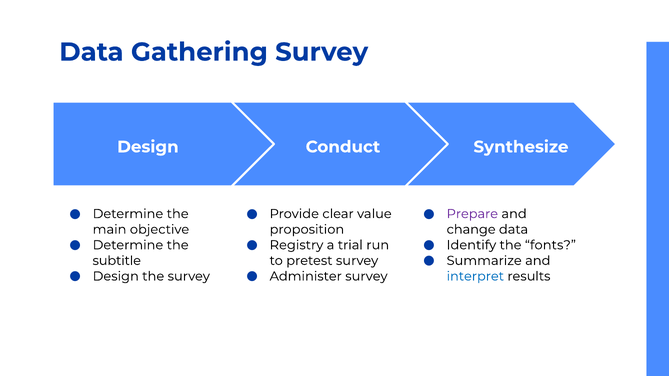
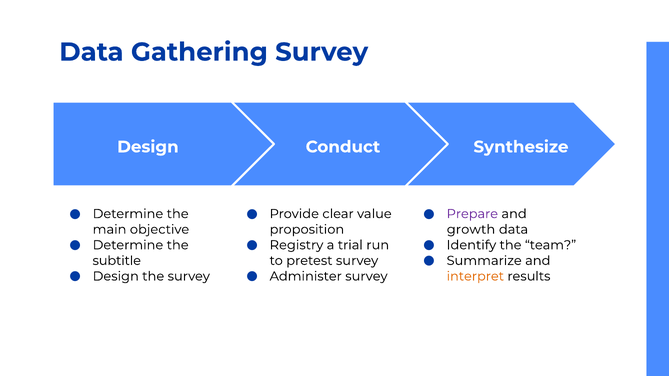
change: change -> growth (471, 230)
fonts: fonts -> team (551, 245)
interpret colour: blue -> orange (475, 276)
